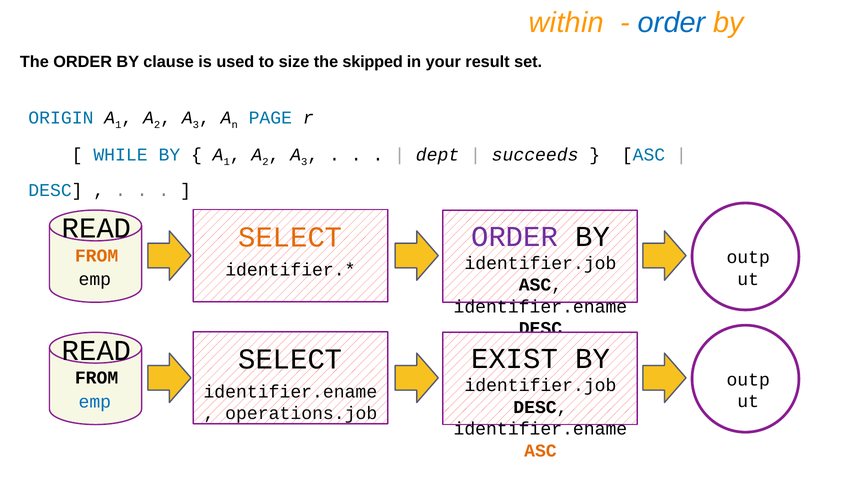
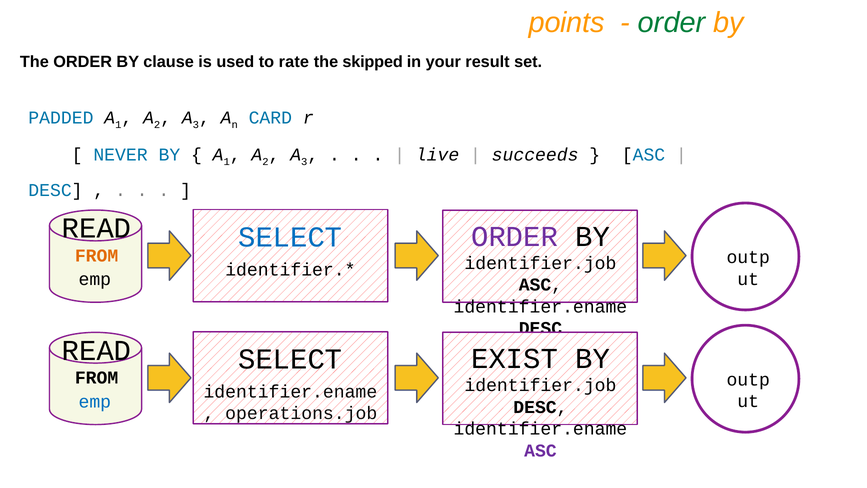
within: within -> points (567, 23)
order colour: blue -> green (672, 23)
size: size -> rate (294, 62)
ORIGIN: ORIGIN -> PADDED (61, 118)
PAGE: PAGE -> CARD (270, 118)
WHILE: WHILE -> NEVER (121, 155)
dept: dept -> live (438, 155)
SELECT colour: orange -> blue (290, 237)
ASC colour: orange -> purple (540, 450)
